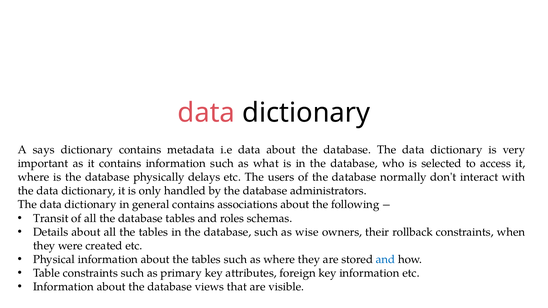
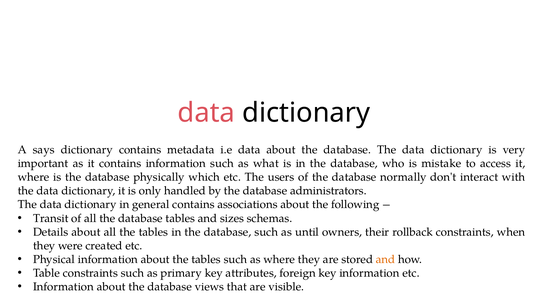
selected: selected -> mistake (441, 164)
delays: delays -> which (204, 177)
roles: roles -> sizes (232, 218)
wise: wise -> until (307, 232)
and colour: blue -> orange (386, 260)
